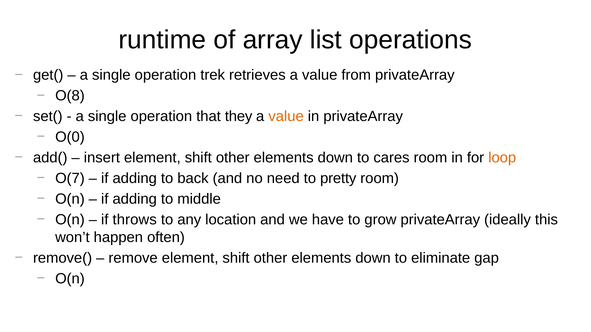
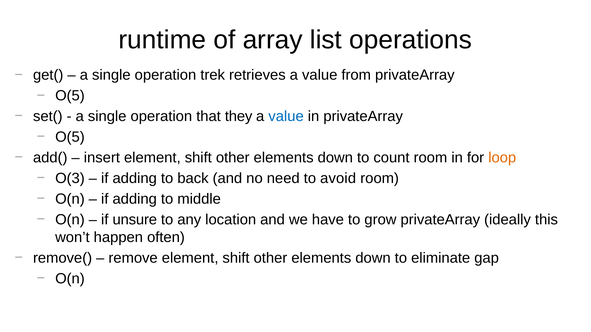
O(8: O(8 -> O(5 (70, 96)
value colour: orange -> blue (286, 116)
O(0: O(0 -> O(5 (70, 137)
cares: cares -> count (391, 158)
O(7: O(7 -> O(3 (70, 179)
pretty: pretty -> avoid (338, 179)
throws: throws -> unsure (135, 220)
